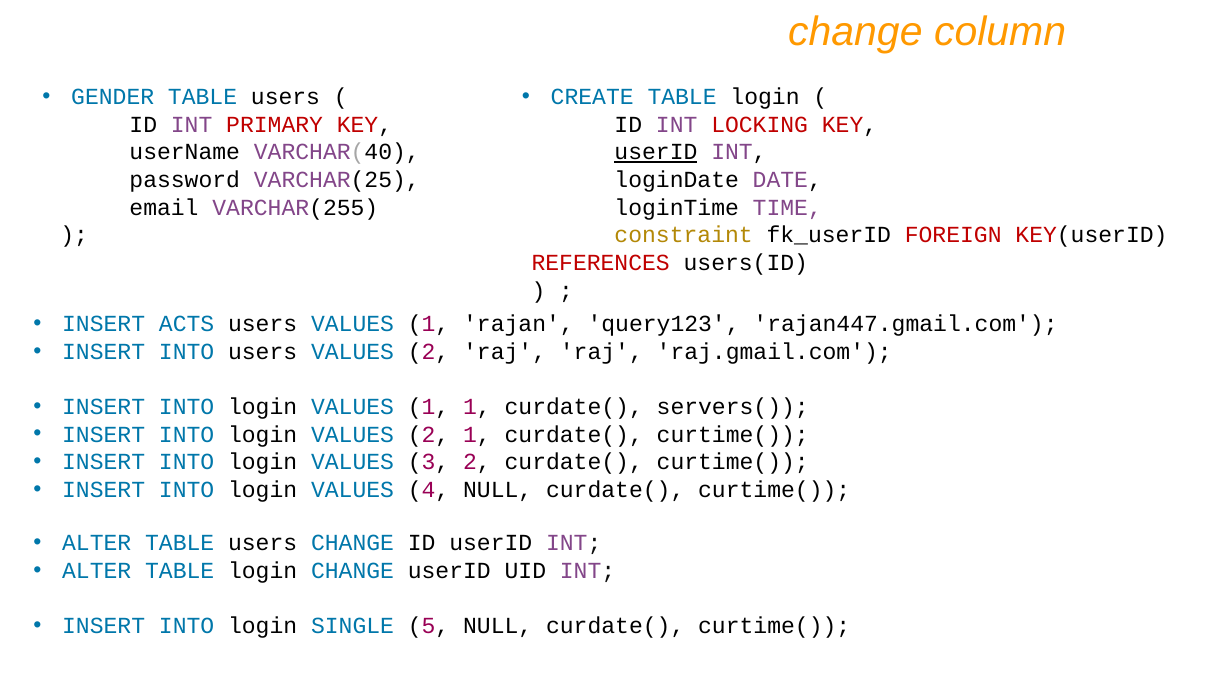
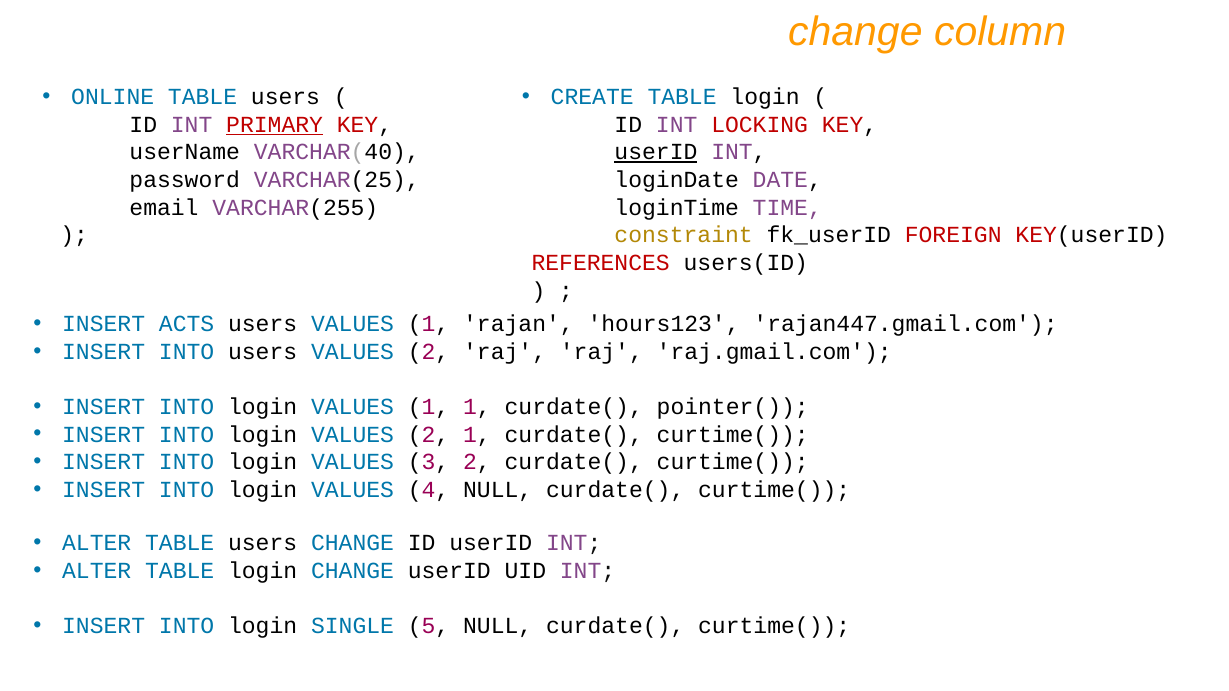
GENDER: GENDER -> ONLINE (113, 97)
PRIMARY underline: none -> present (275, 125)
query123: query123 -> hours123 (664, 324)
servers(: servers( -> pointer( (733, 407)
